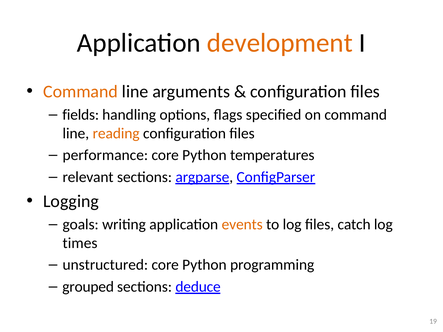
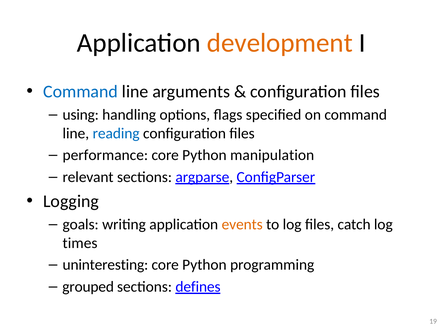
Command colour: orange -> blue (81, 92)
fields: fields -> using (81, 115)
reading colour: orange -> blue (116, 133)
temperatures: temperatures -> manipulation (272, 155)
unstructured: unstructured -> uninteresting (105, 265)
deduce: deduce -> defines (198, 287)
